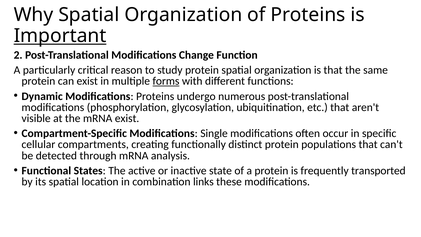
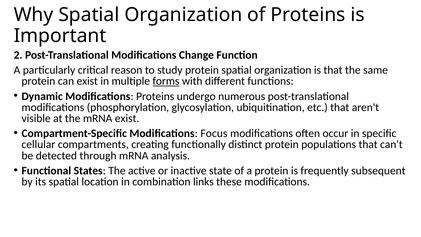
Important underline: present -> none (60, 36)
Single: Single -> Focus (214, 133)
transported: transported -> subsequent (378, 170)
